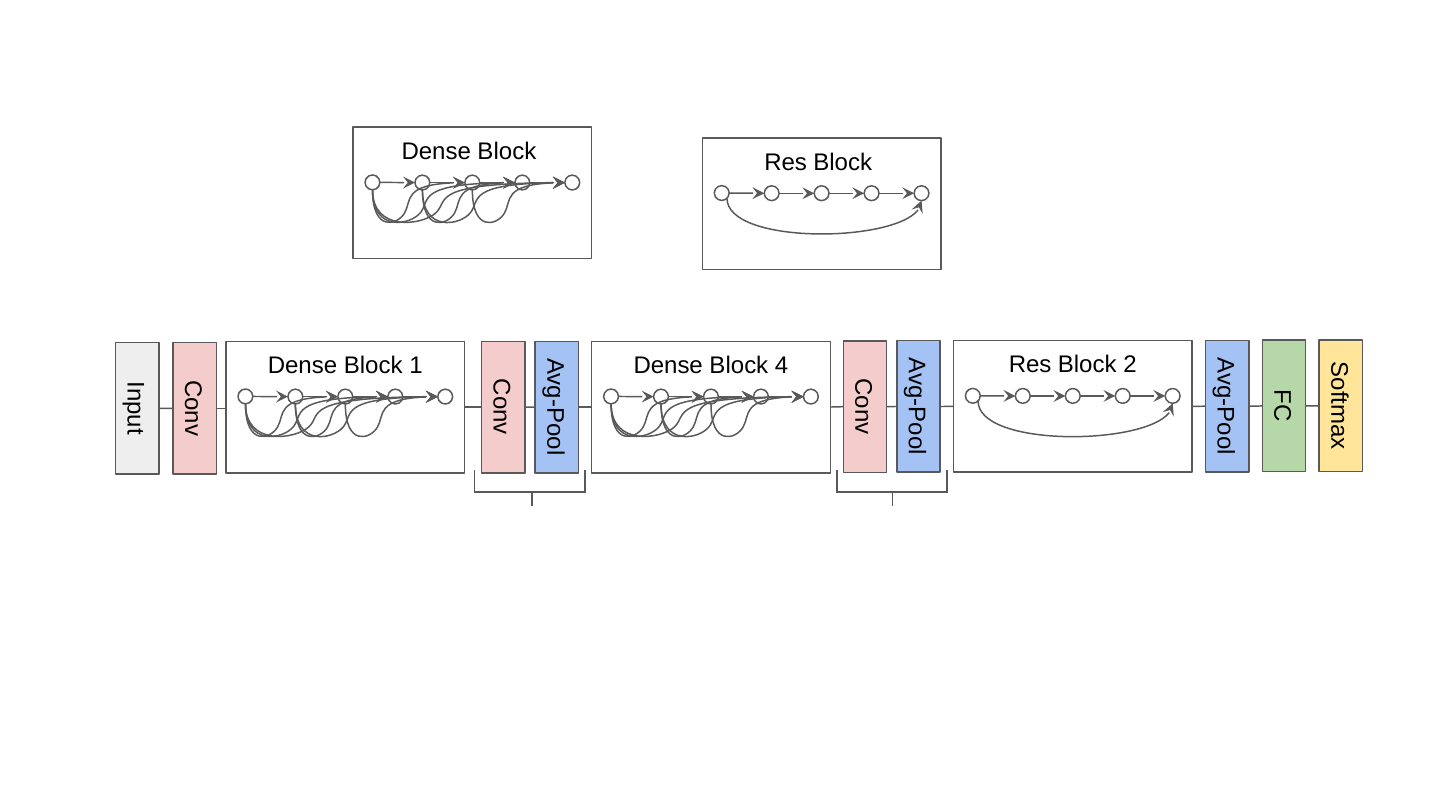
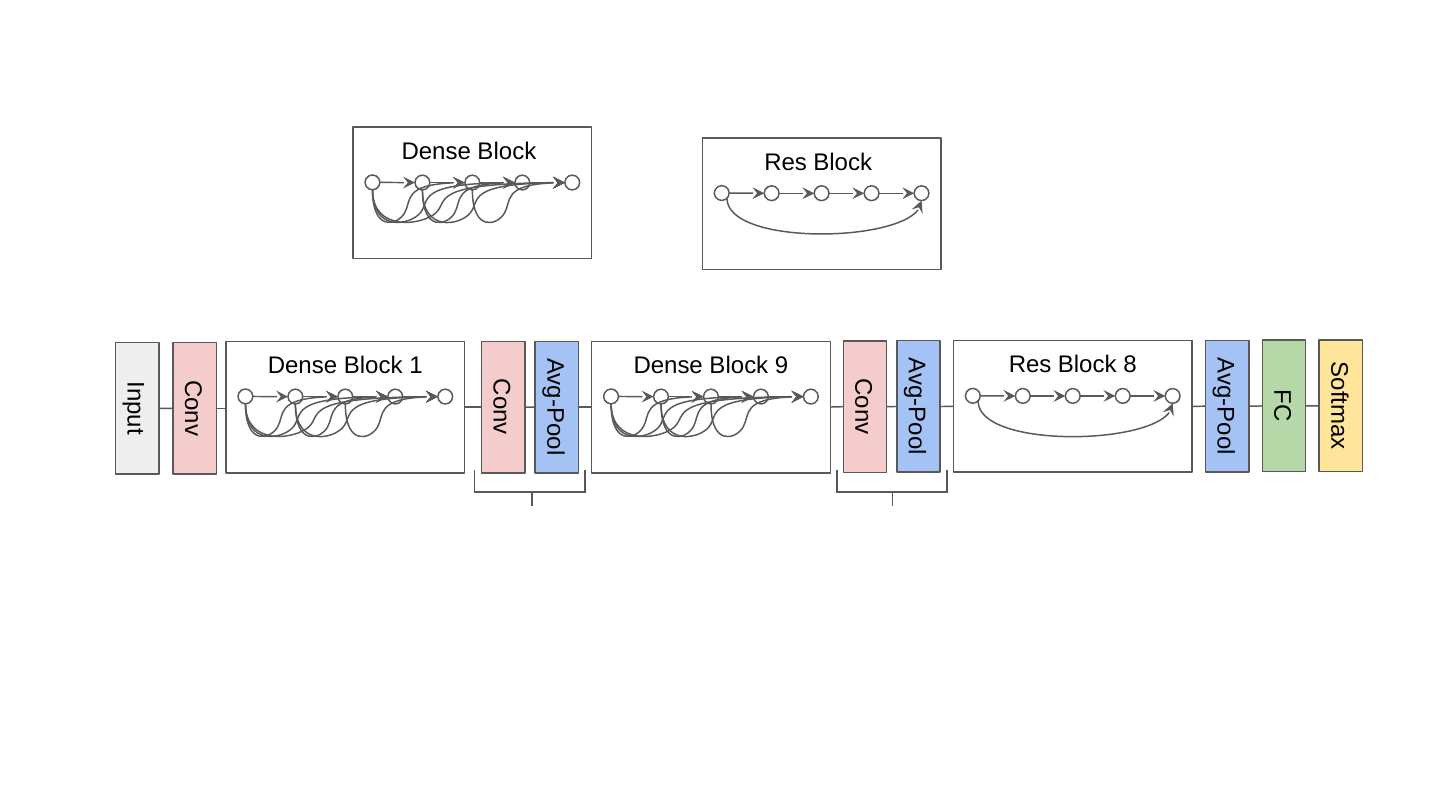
4: 4 -> 9 (782, 366)
2: 2 -> 8 (1130, 365)
